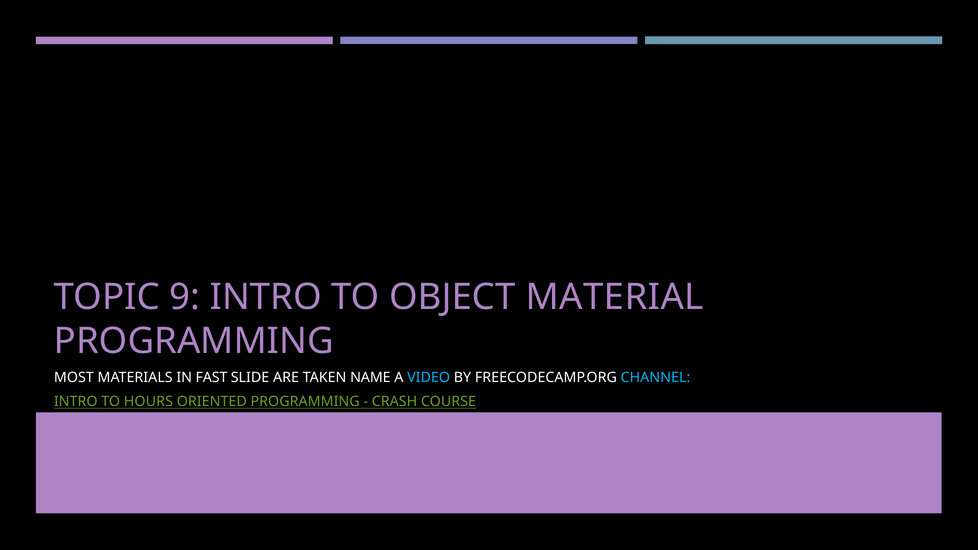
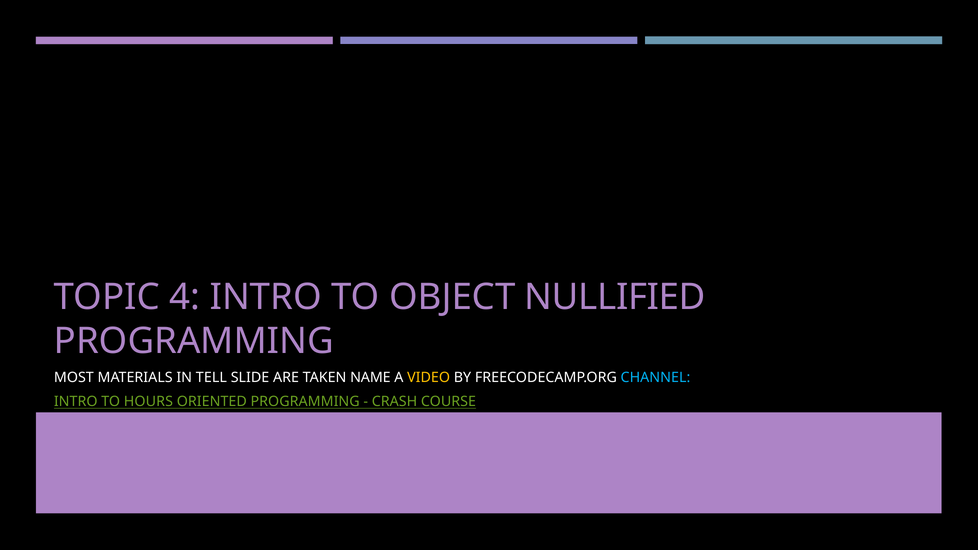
9: 9 -> 4 (185, 297)
MATERIAL: MATERIAL -> NULLIFIED (615, 297)
FAST: FAST -> TELL (211, 378)
VIDEO colour: light blue -> yellow (429, 378)
